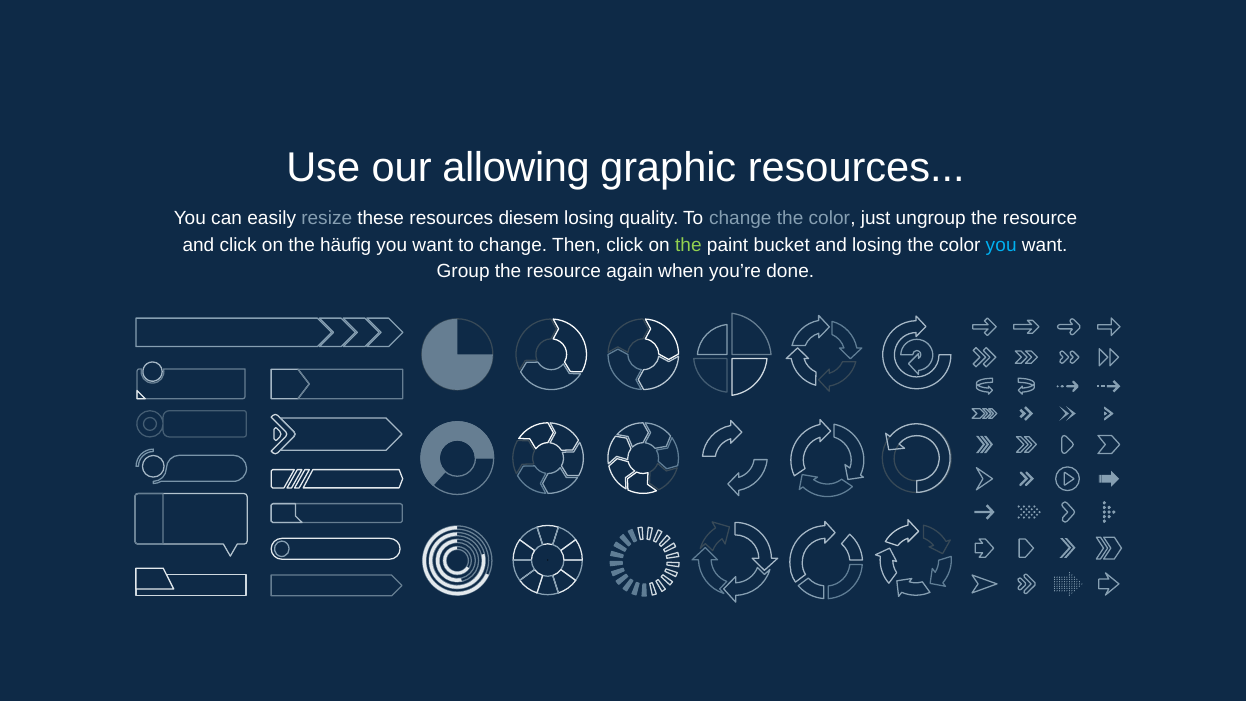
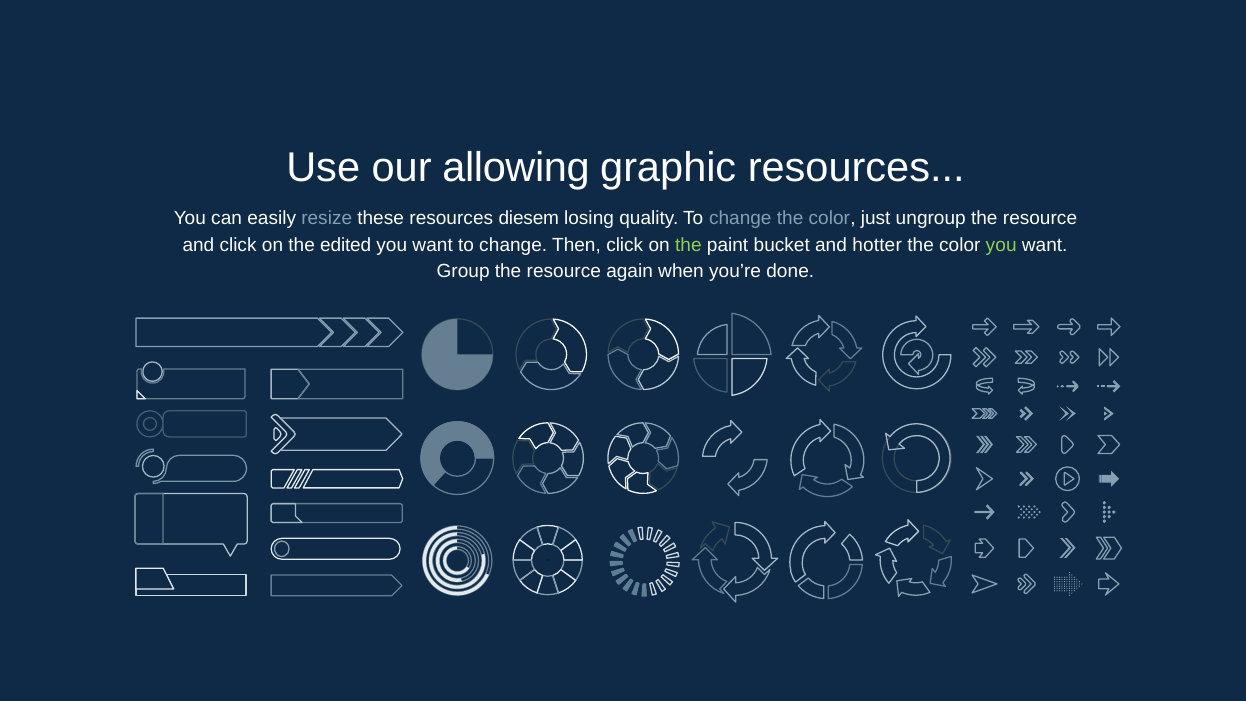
häufig: häufig -> edited (346, 245)
and losing: losing -> hotter (877, 245)
you colour: light blue -> light green (1001, 245)
